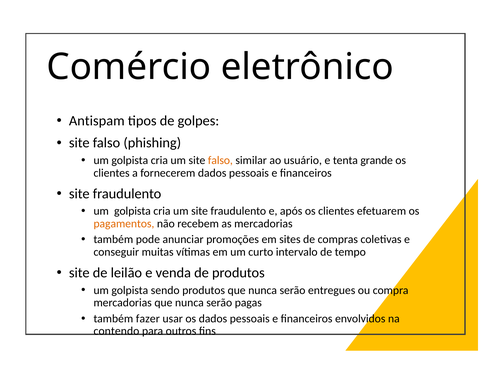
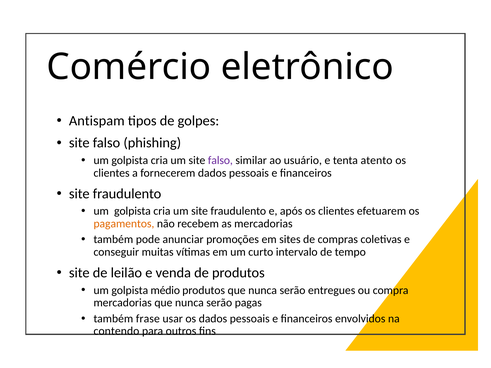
falso colour: orange -> purple (220, 160)
grande: grande -> atento (377, 160)
sendo: sendo -> médio (165, 290)
fazer: fazer -> frase (148, 319)
